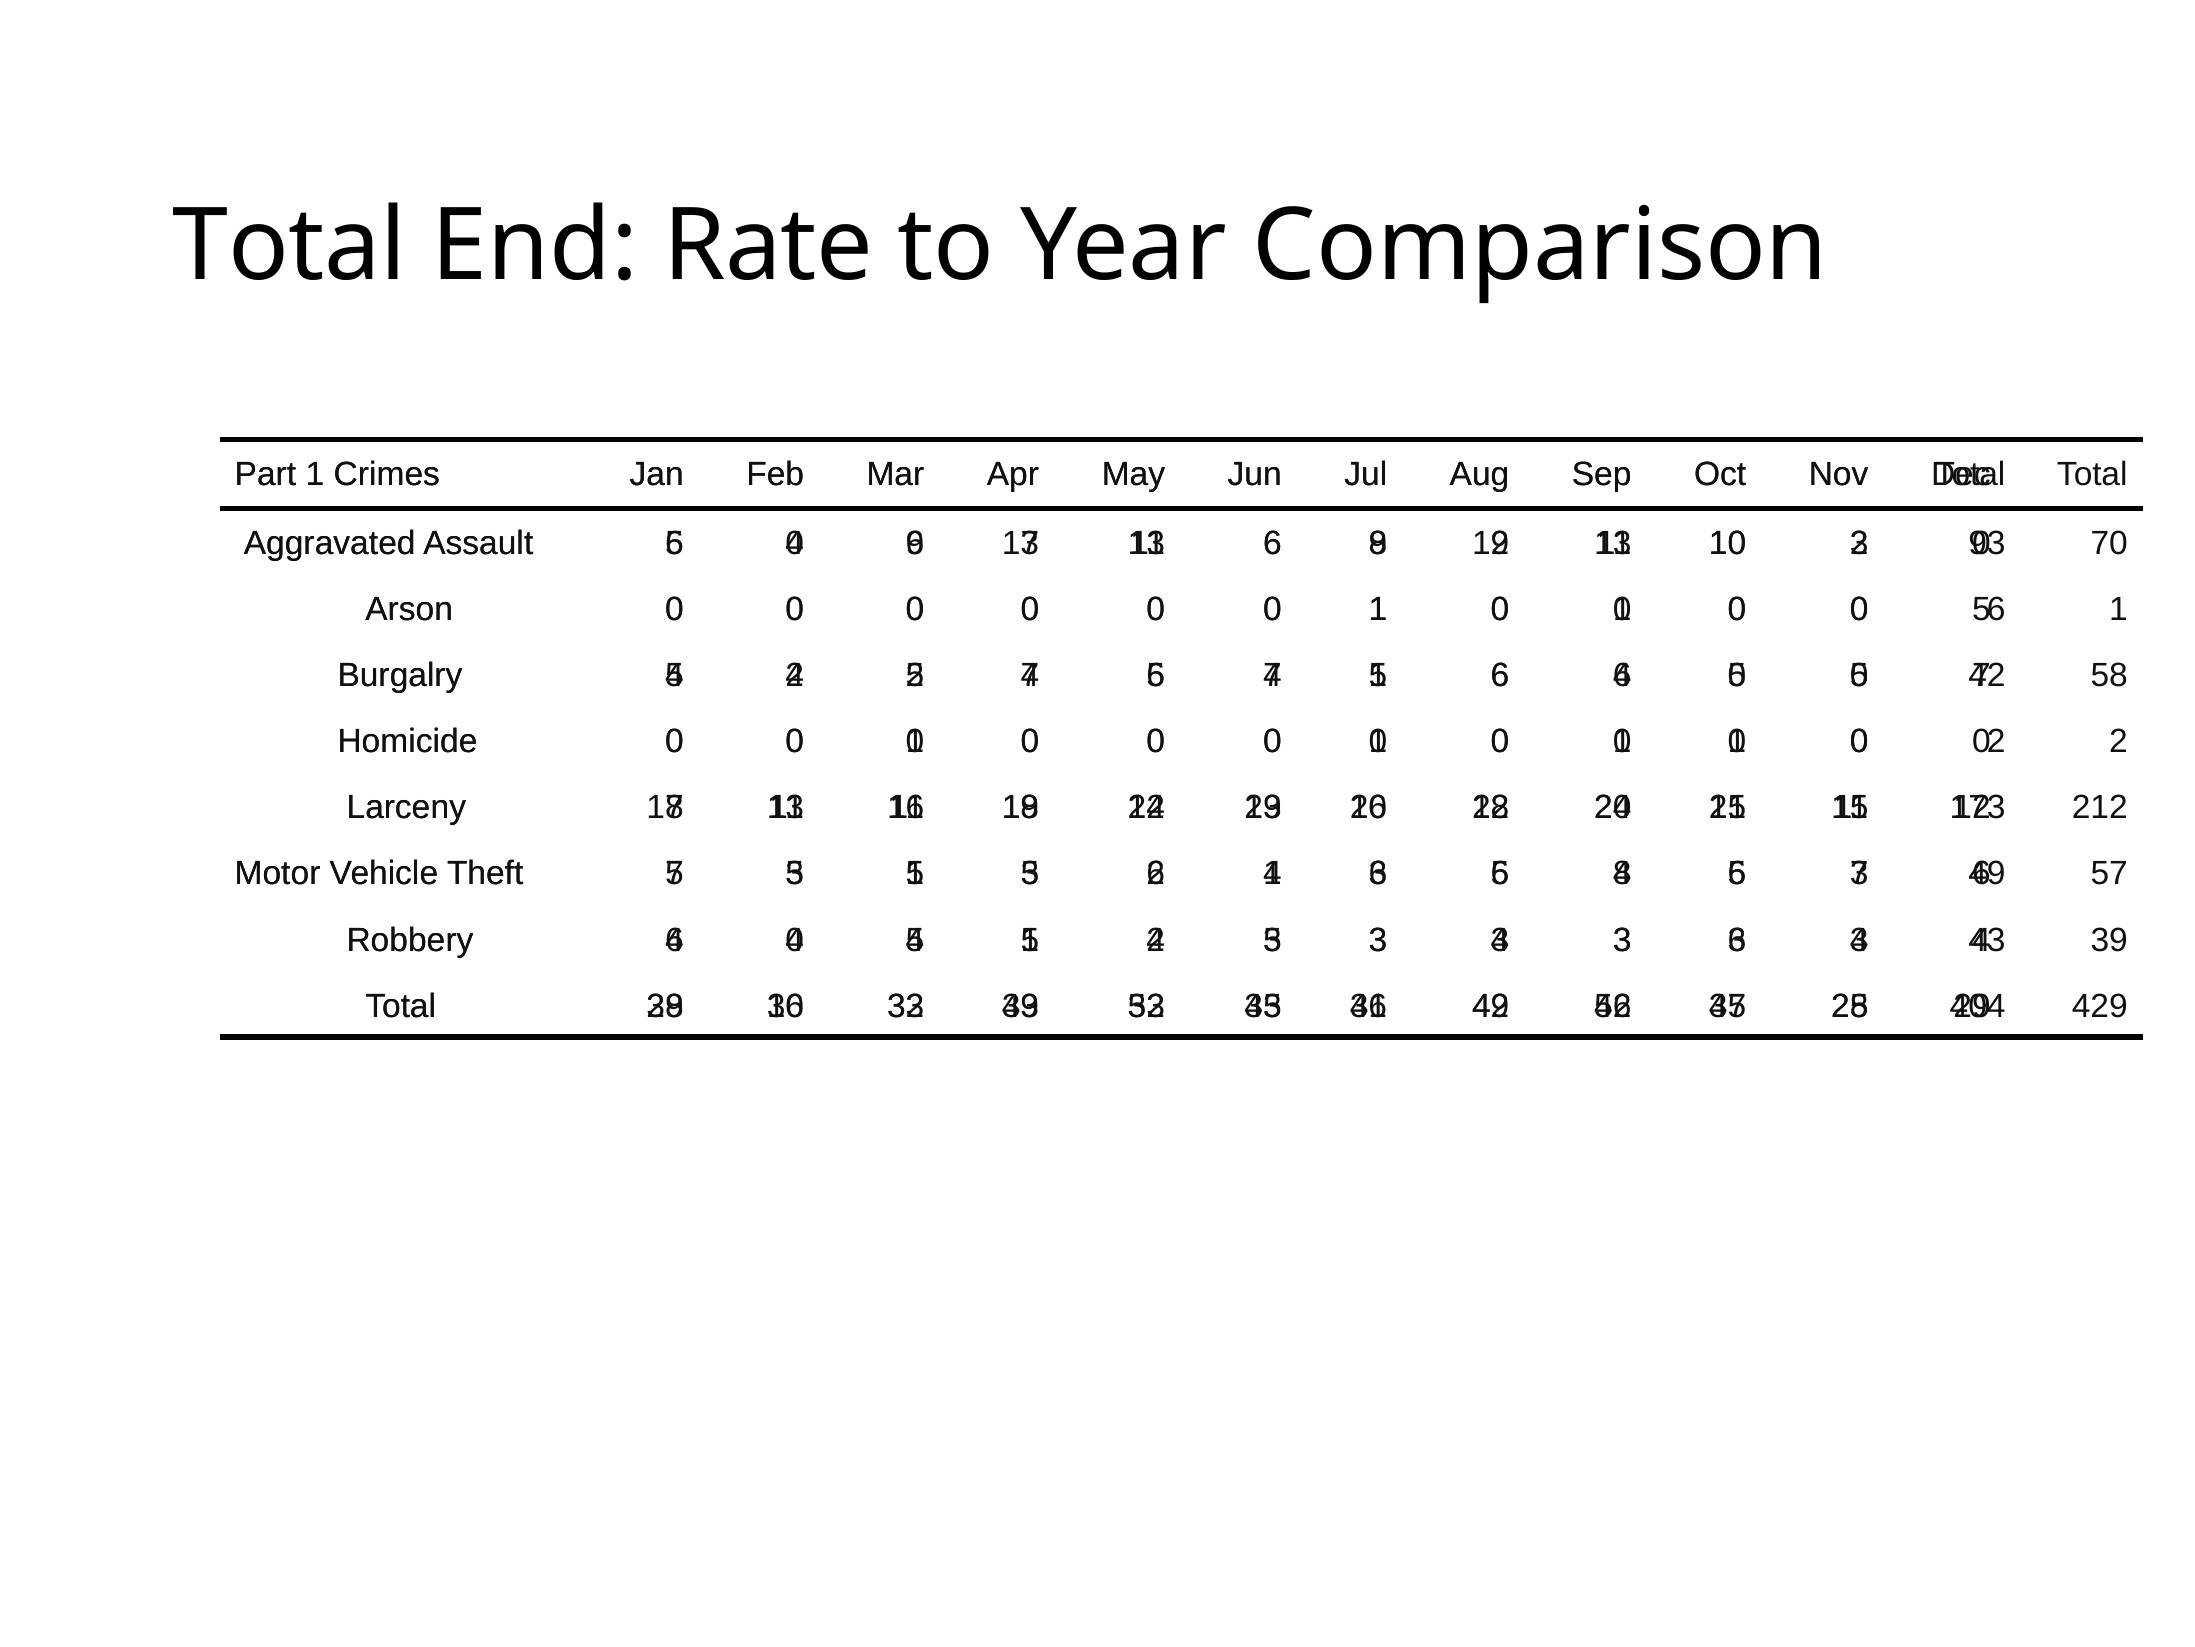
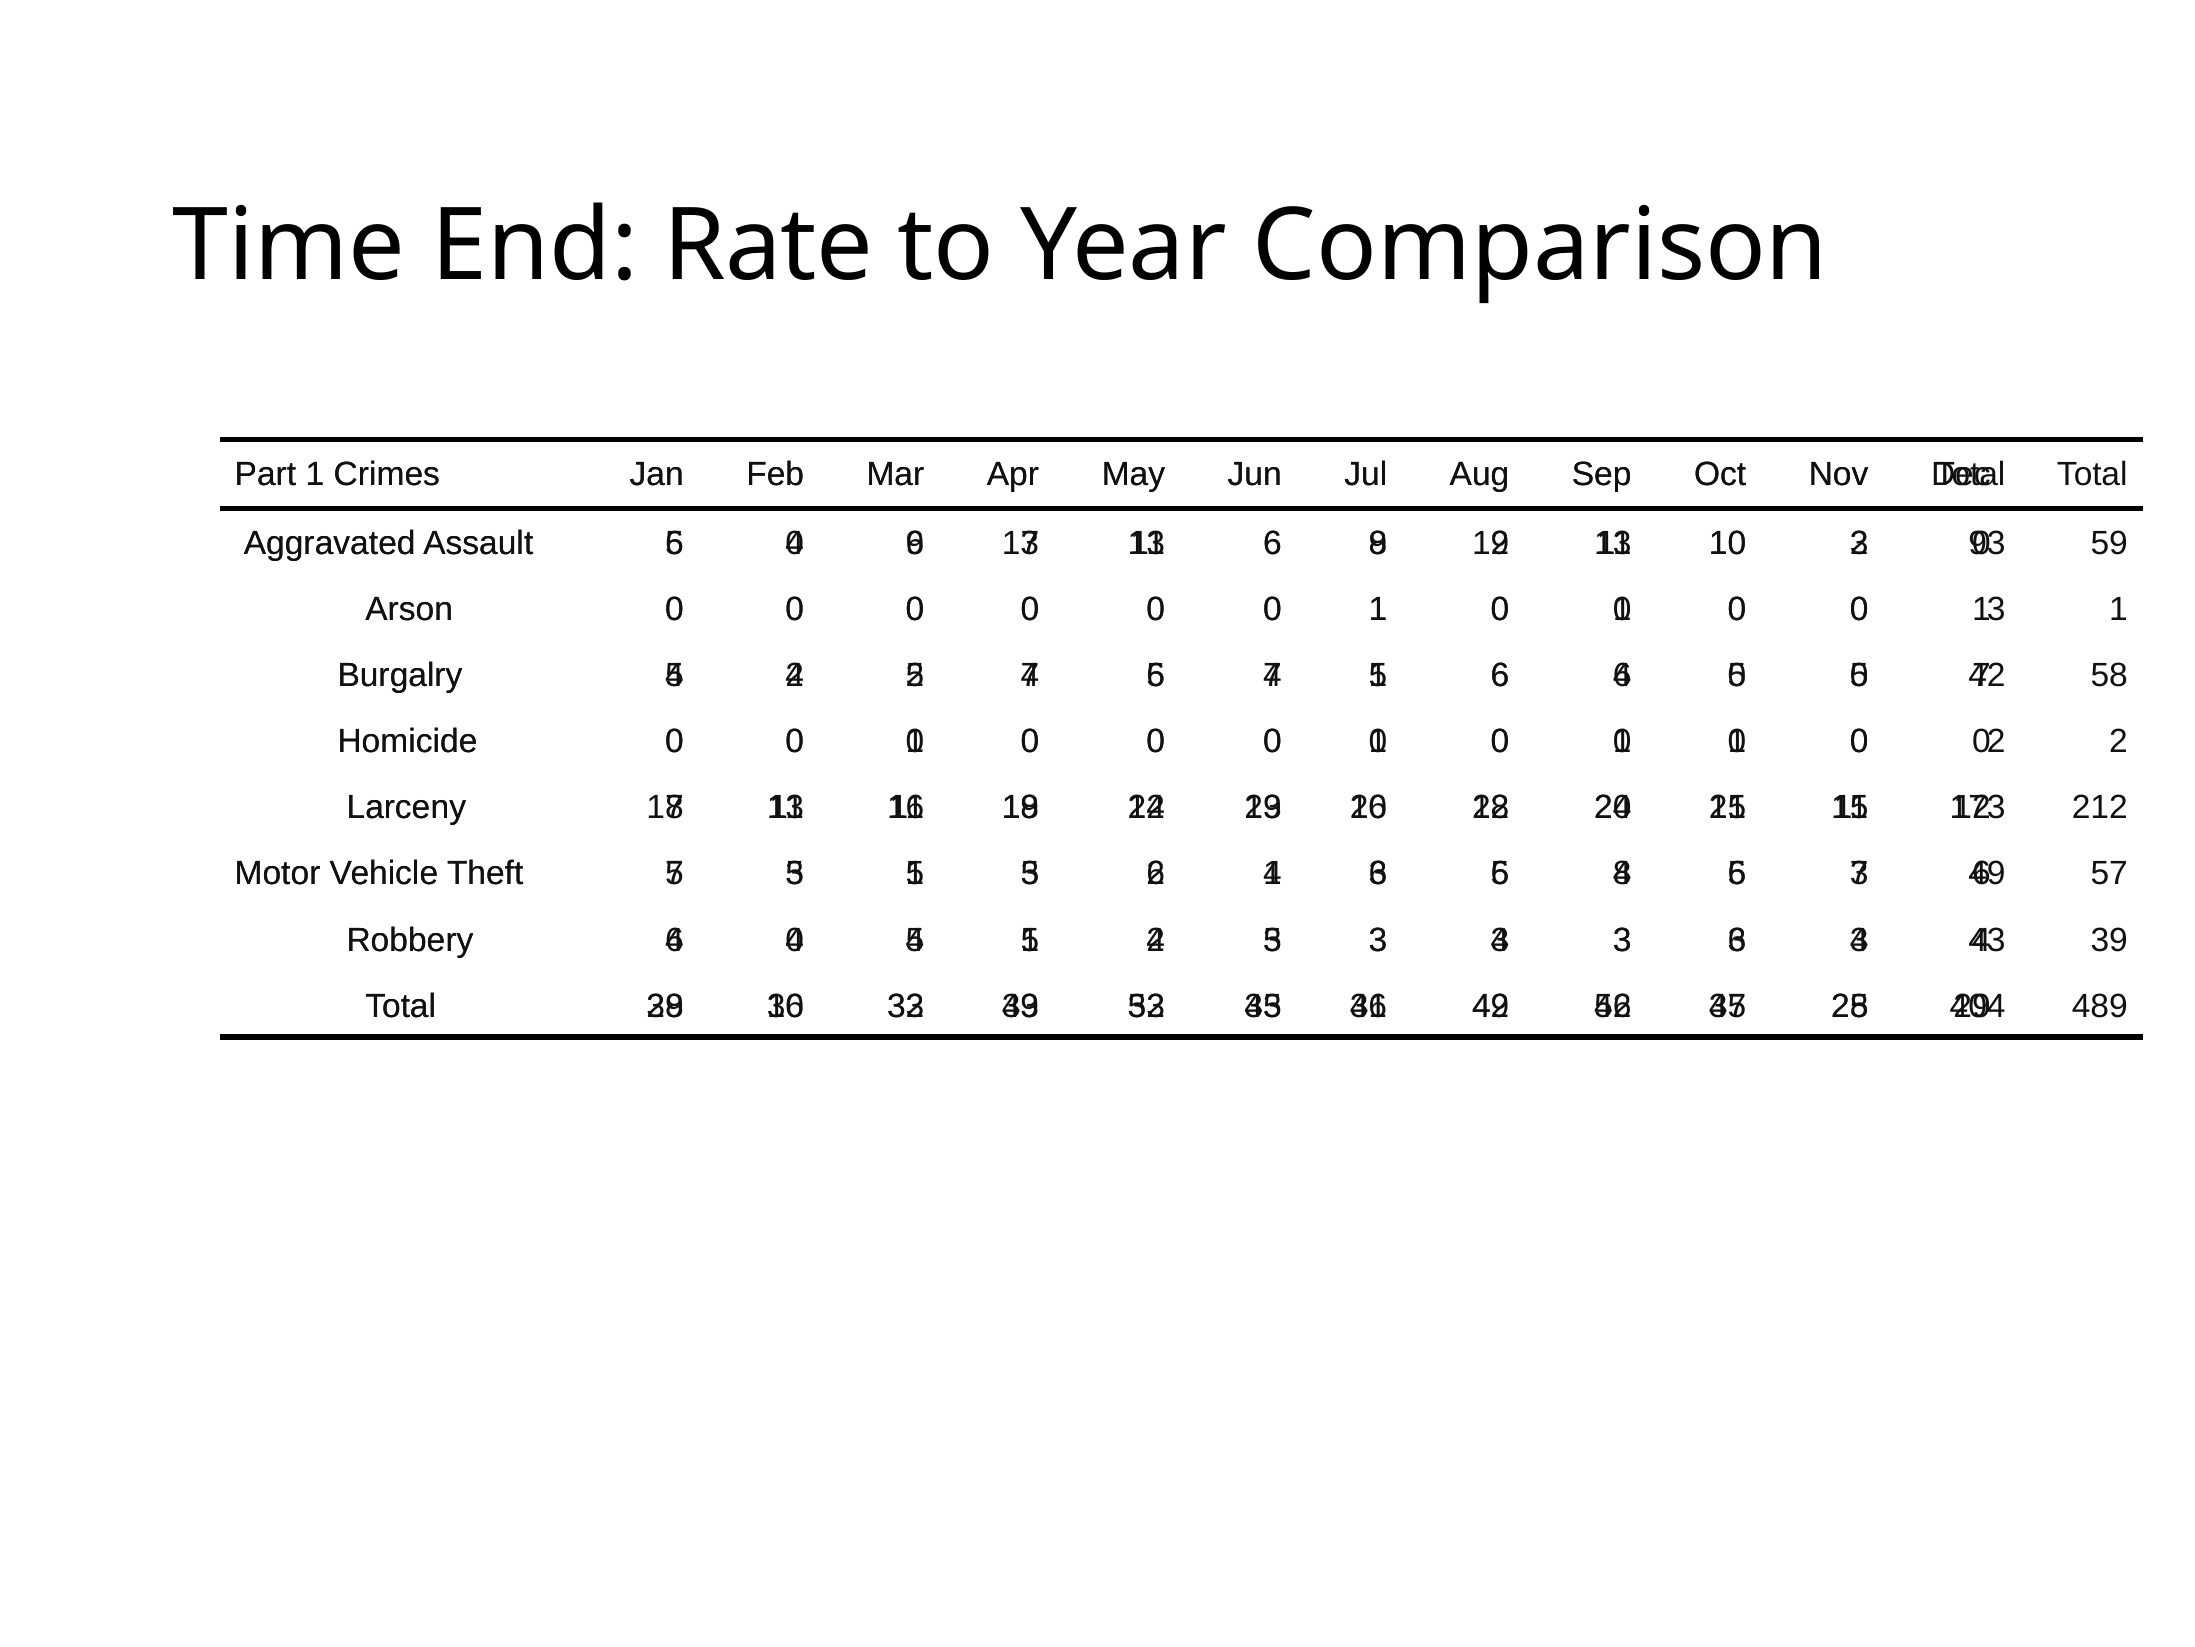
Total: Total -> Time (289, 246)
70: 70 -> 59 (2109, 543)
5: 5 -> 1 (1981, 609)
6: 6 -> 3 (1996, 609)
429: 429 -> 489 (2100, 1006)
